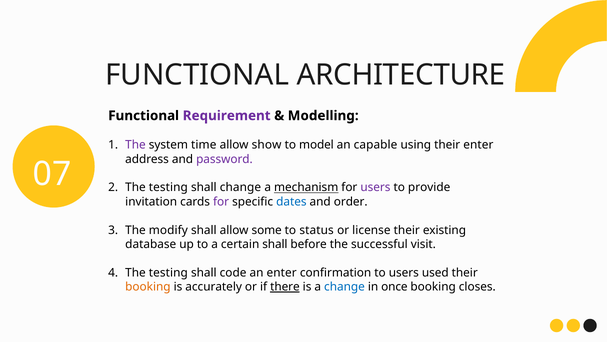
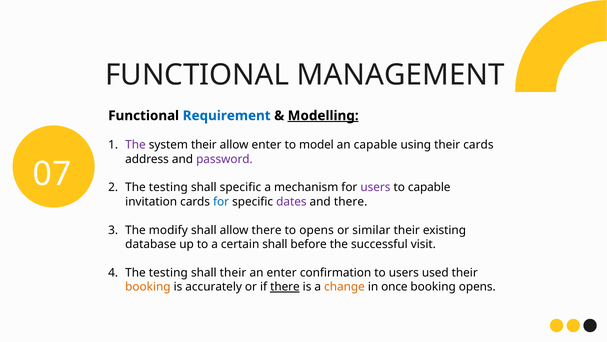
ARCHITECTURE: ARCHITECTURE -> MANAGEMENT (401, 75)
Requirement colour: purple -> blue (227, 115)
Modelling underline: none -> present (323, 115)
system time: time -> their (204, 145)
allow show: show -> enter (267, 145)
their enter: enter -> cards (478, 145)
shall change: change -> specific (240, 187)
mechanism underline: present -> none (306, 187)
to provide: provide -> capable (429, 187)
for colour: purple -> blue (221, 201)
dates colour: blue -> purple (291, 201)
and order: order -> there (351, 201)
allow some: some -> there (267, 230)
to status: status -> opens (317, 230)
license: license -> similar (371, 230)
shall code: code -> their (233, 272)
change colour: blue -> orange (344, 286)
booking closes: closes -> opens (477, 286)
